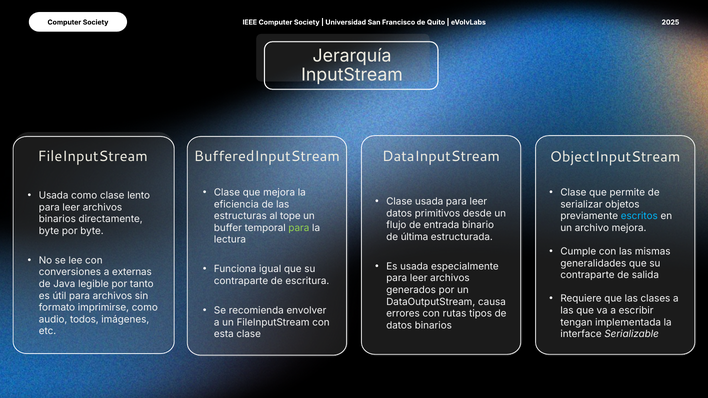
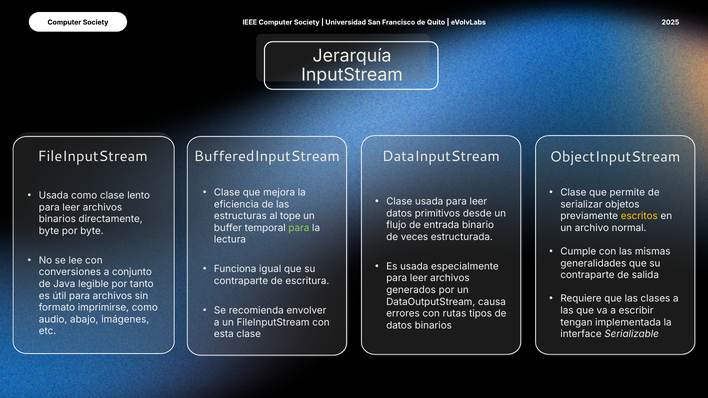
escritos colour: light blue -> yellow (639, 216)
archivo mejora: mejora -> normal (629, 228)
última: última -> veces (414, 237)
externas: externas -> conjunto (132, 272)
todos: todos -> abajo (84, 320)
